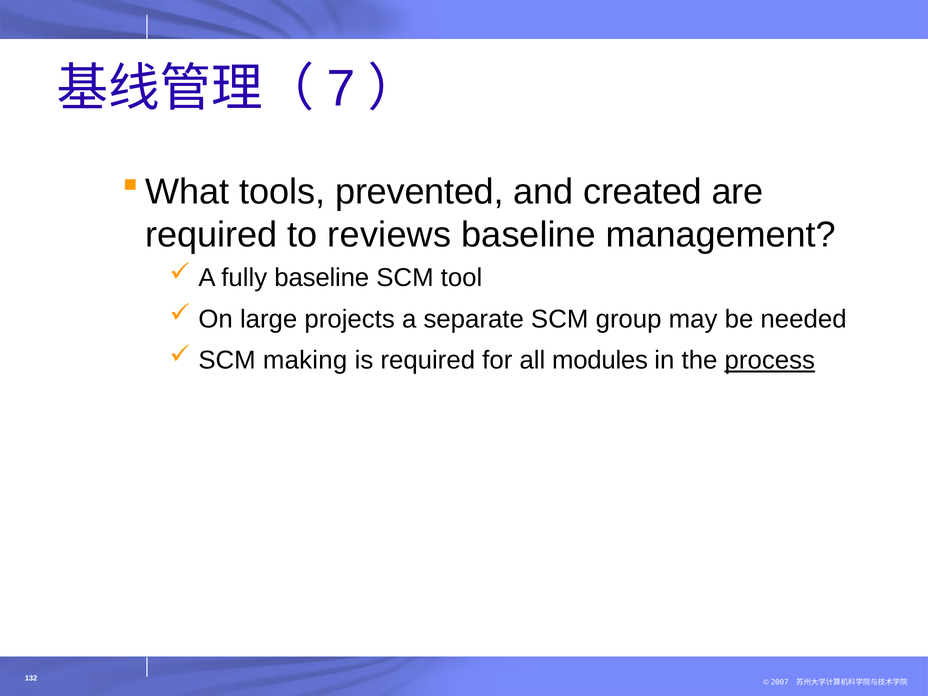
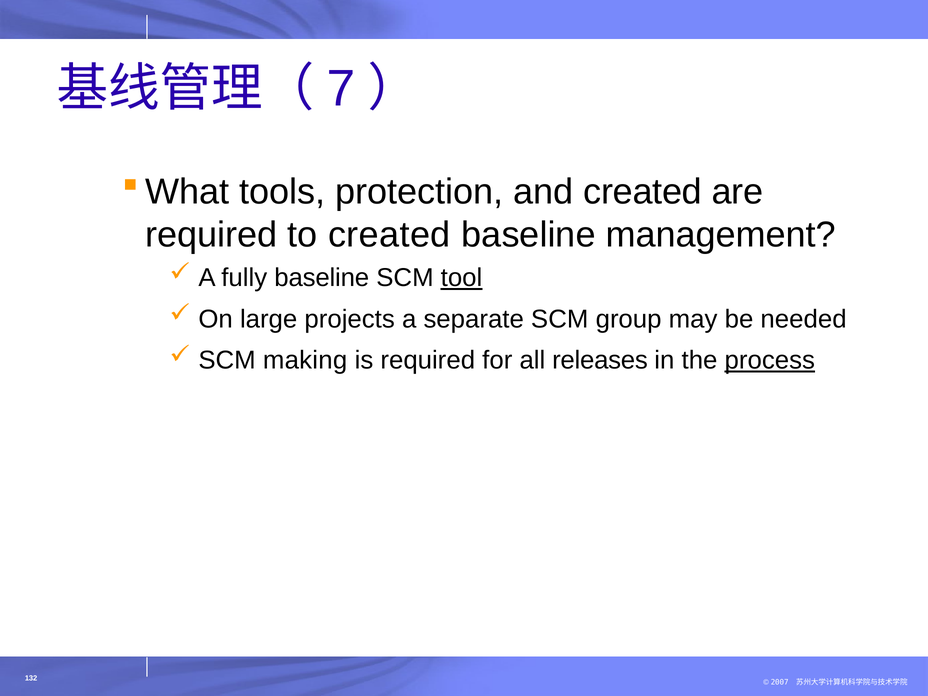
prevented: prevented -> protection (419, 192)
to reviews: reviews -> created (389, 235)
tool underline: none -> present (462, 278)
modules: modules -> releases (600, 360)
